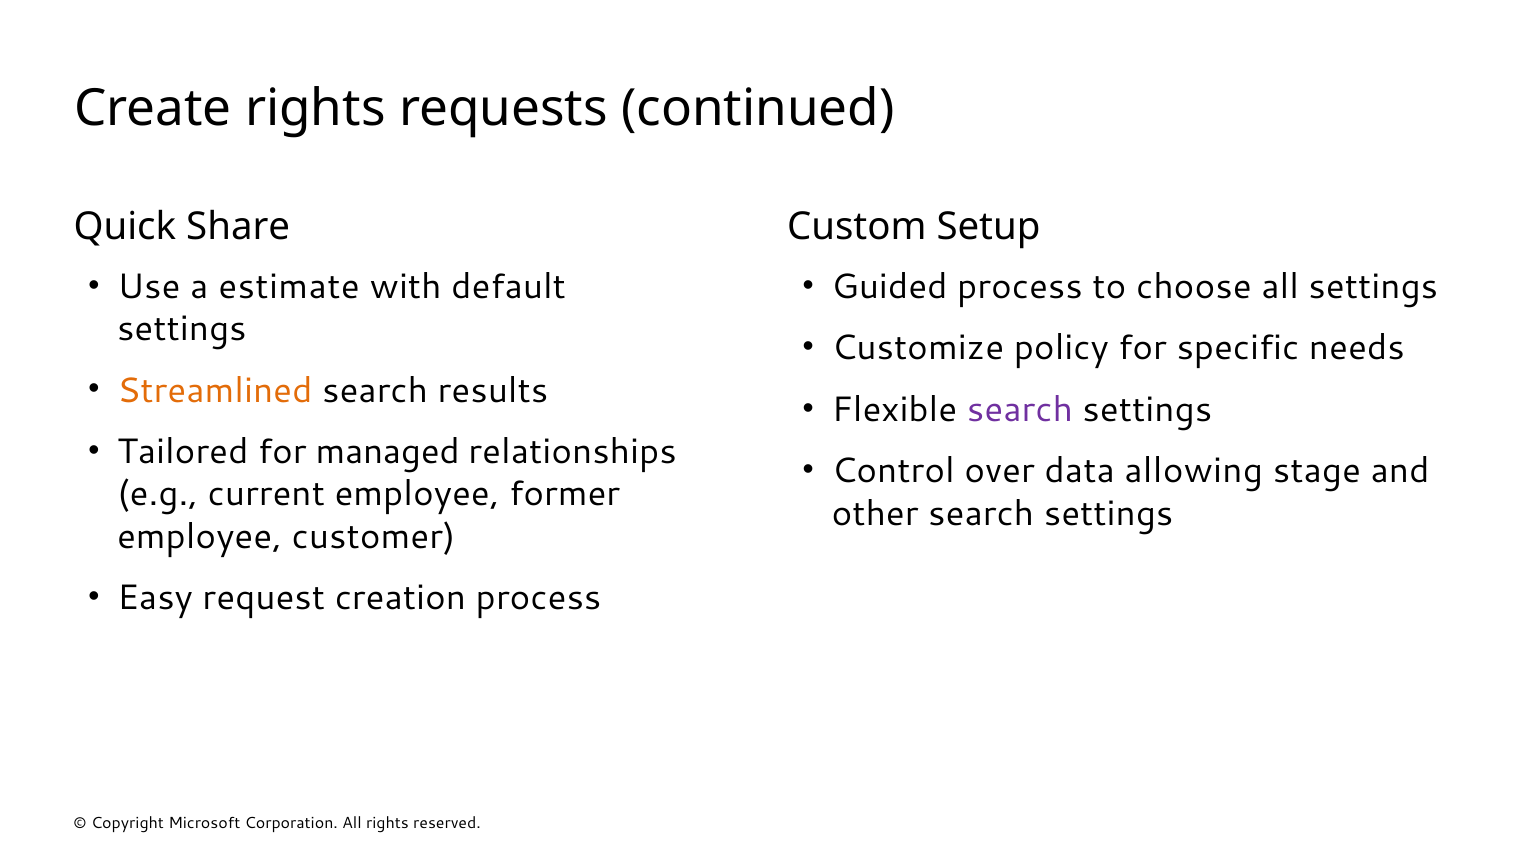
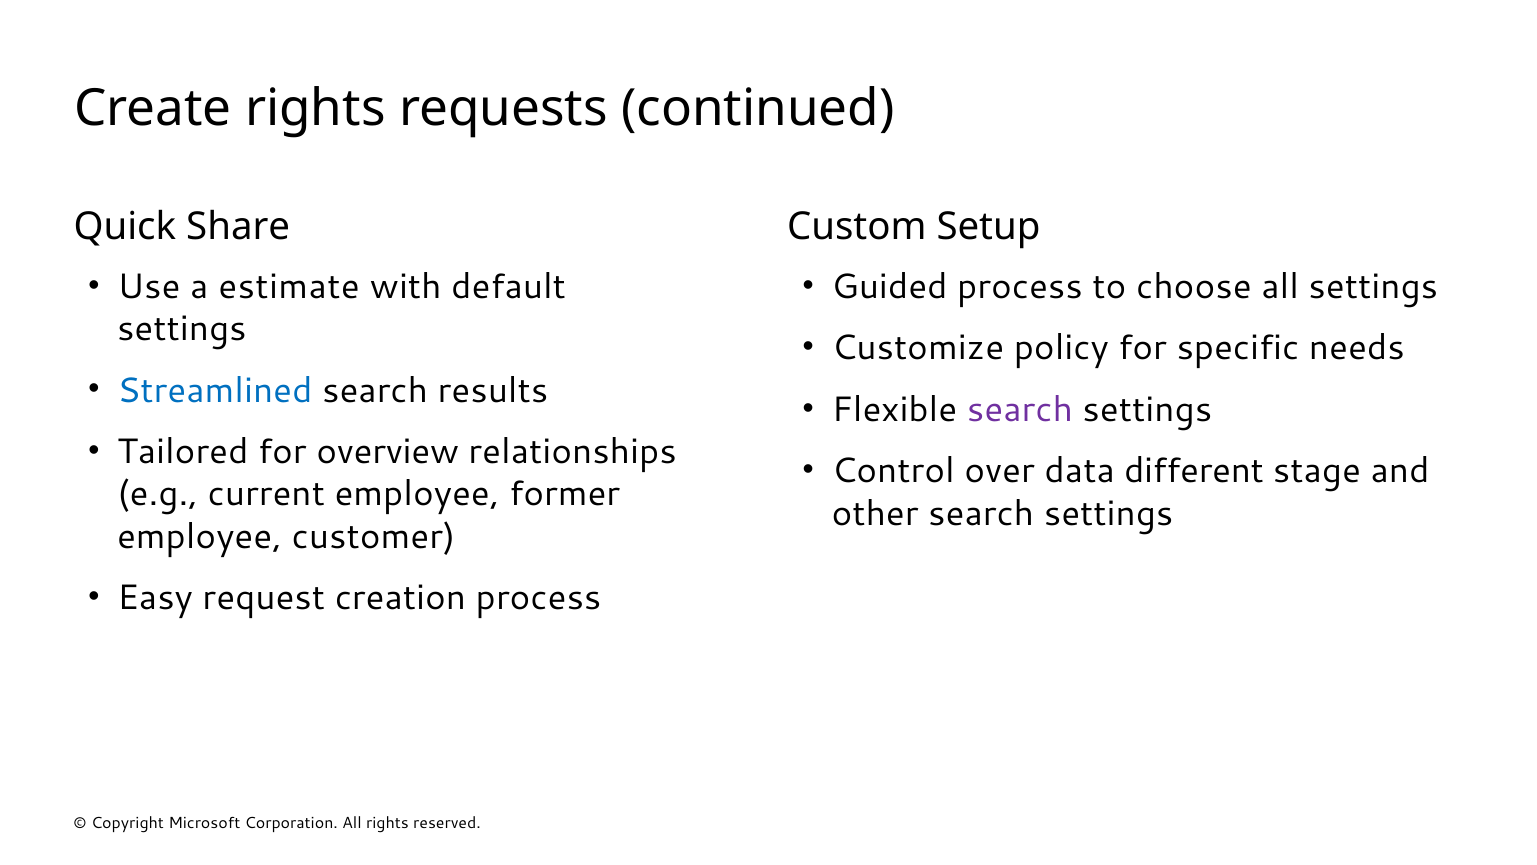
Streamlined colour: orange -> blue (215, 390)
managed: managed -> overview (388, 452)
allowing: allowing -> different (1194, 471)
